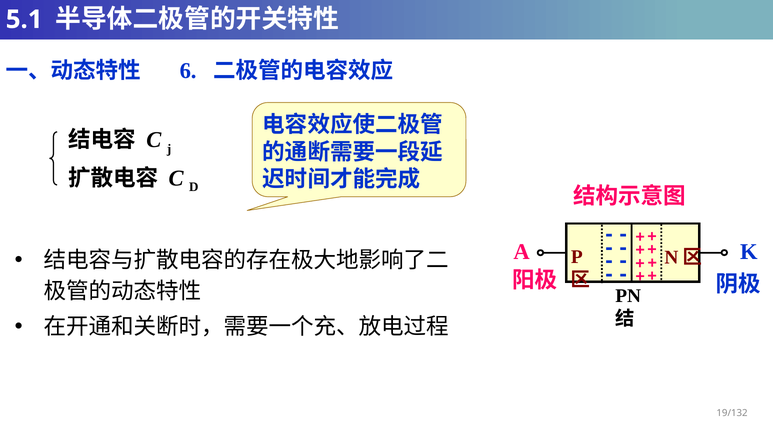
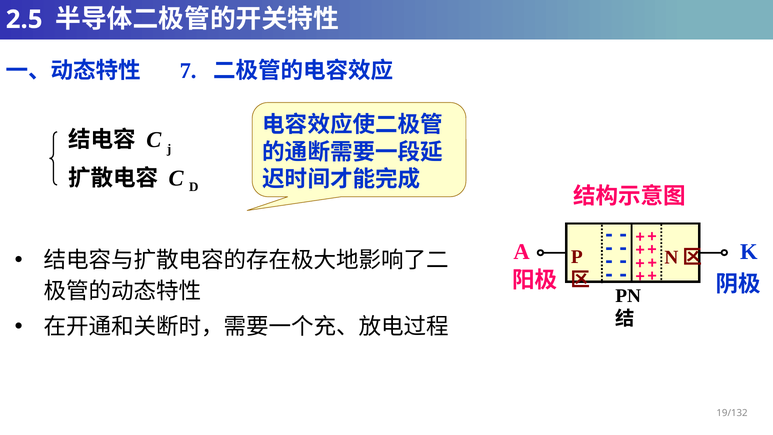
5.1: 5.1 -> 2.5 (24, 19)
6: 6 -> 7 (188, 71)
